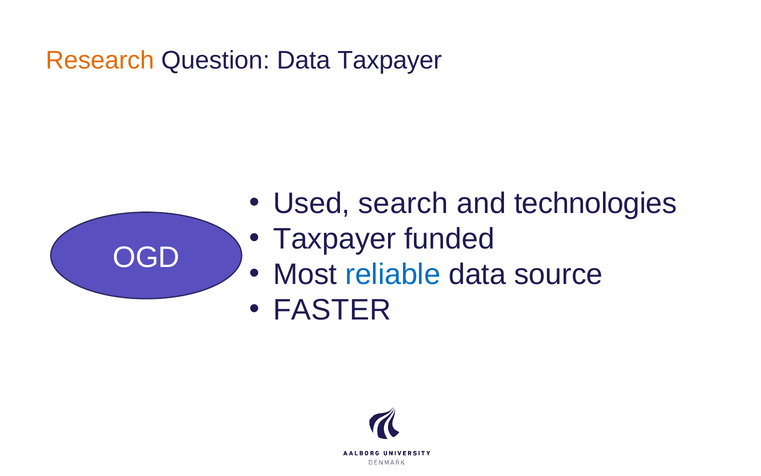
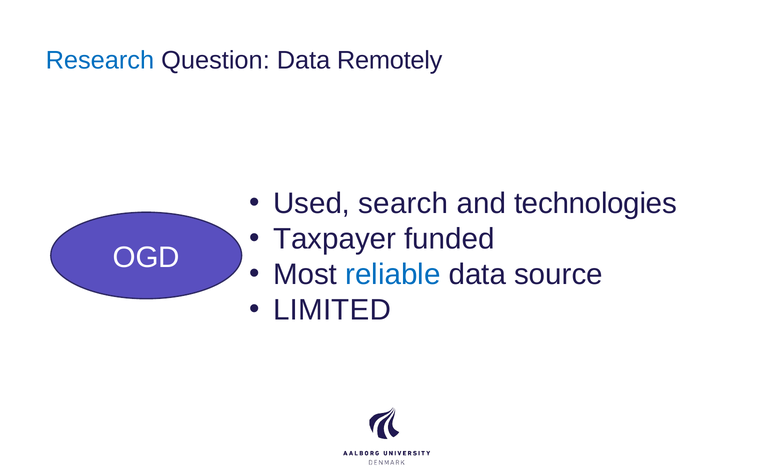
Research colour: orange -> blue (100, 60)
Data Taxpayer: Taxpayer -> Remotely (390, 60)
FASTER: FASTER -> LIMITED (332, 310)
